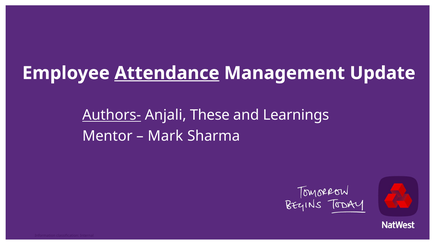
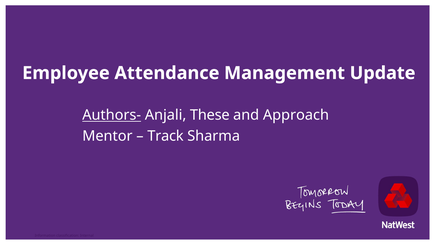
Attendance underline: present -> none (167, 73)
Learnings: Learnings -> Approach (296, 115)
Mark: Mark -> Track (166, 136)
